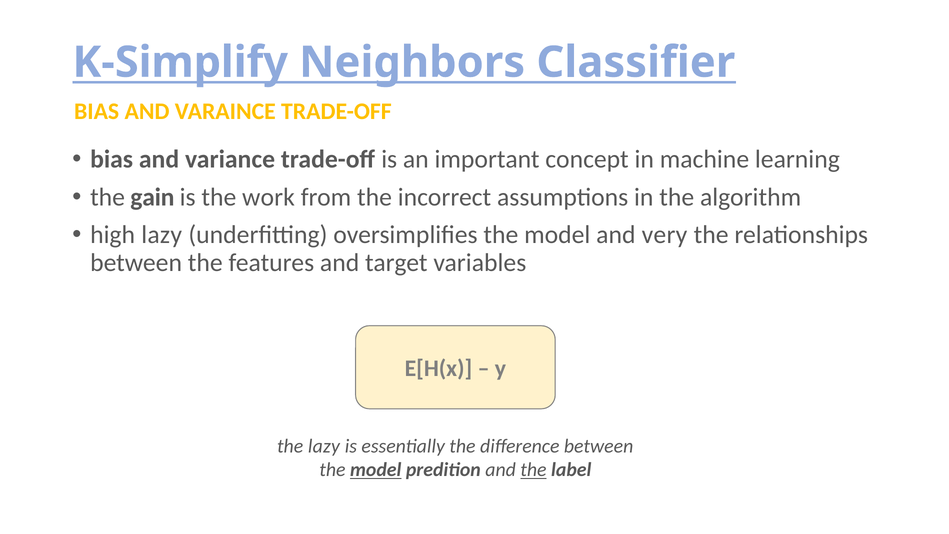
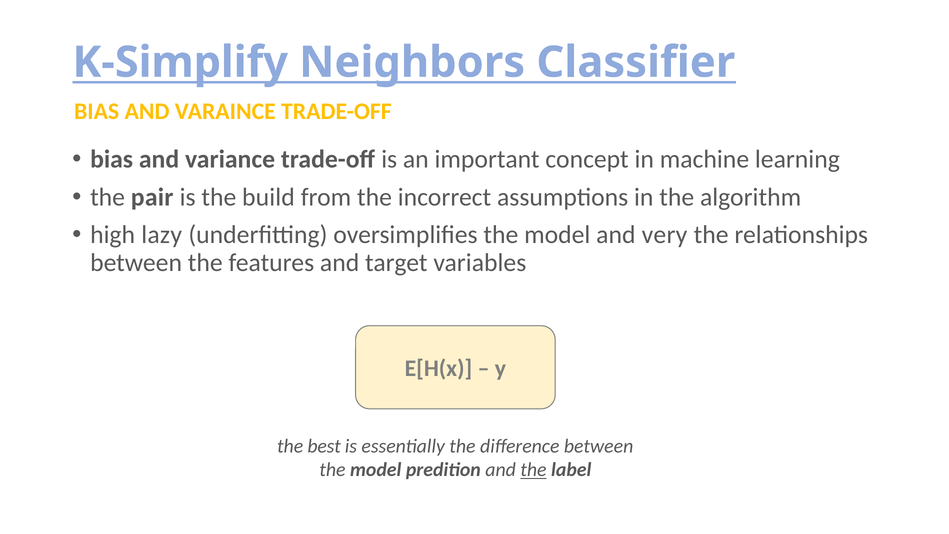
gain: gain -> pair (152, 197)
work: work -> build (268, 197)
the lazy: lazy -> best (324, 446)
model underline: present -> none (376, 470)
